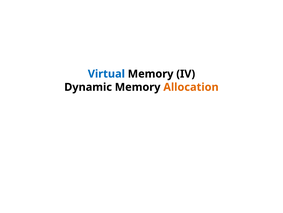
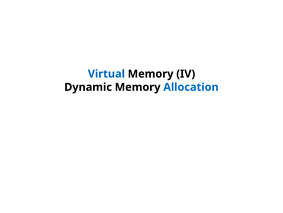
Allocation colour: orange -> blue (191, 87)
